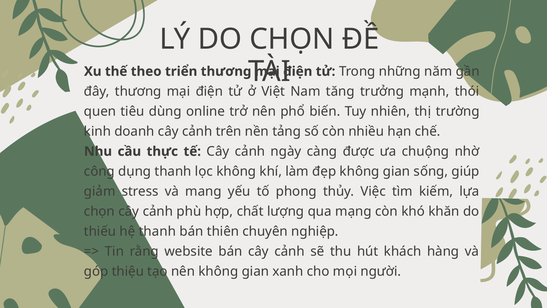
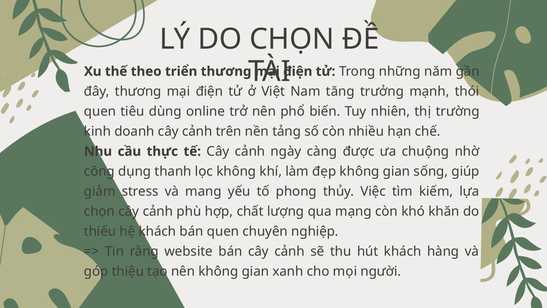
hệ thanh: thanh -> khách (157, 231)
bán thiên: thiên -> quen (223, 231)
